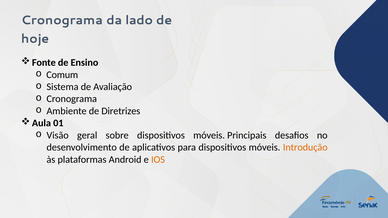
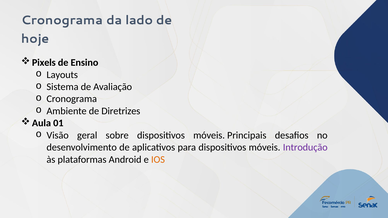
Fonte: Fonte -> Pixels (44, 63)
Comum: Comum -> Layouts (62, 75)
Introdução colour: orange -> purple (305, 148)
